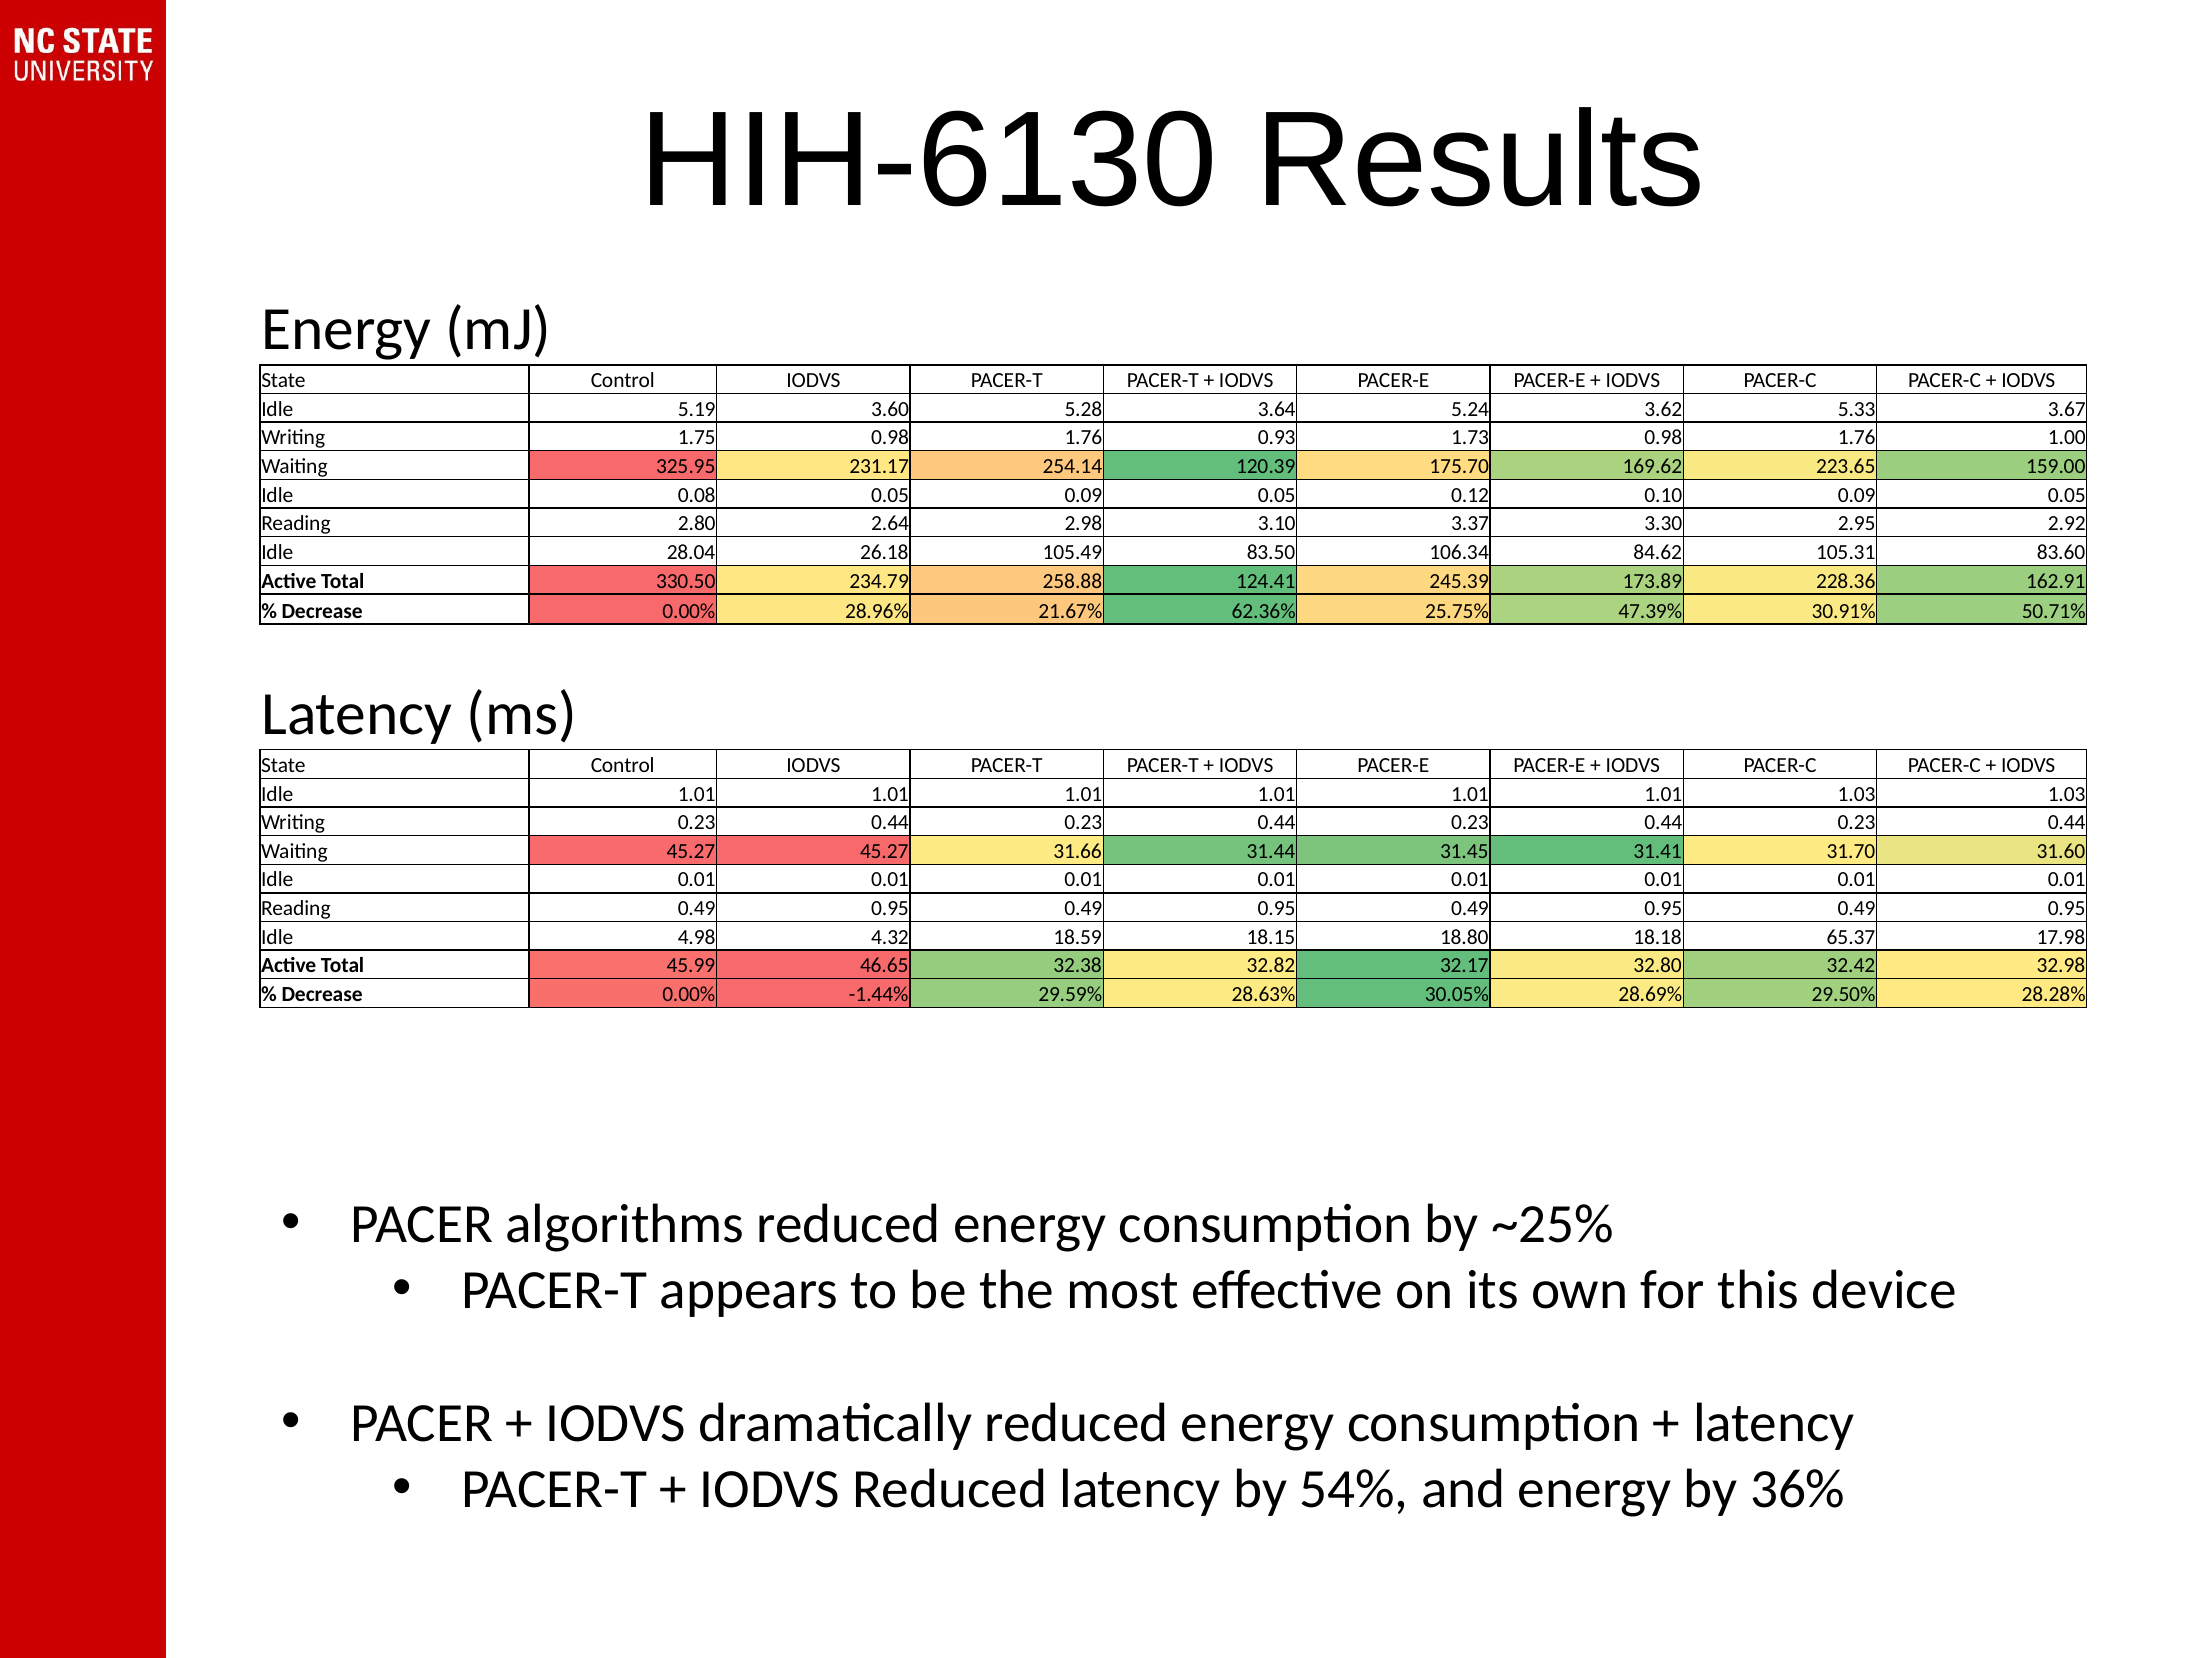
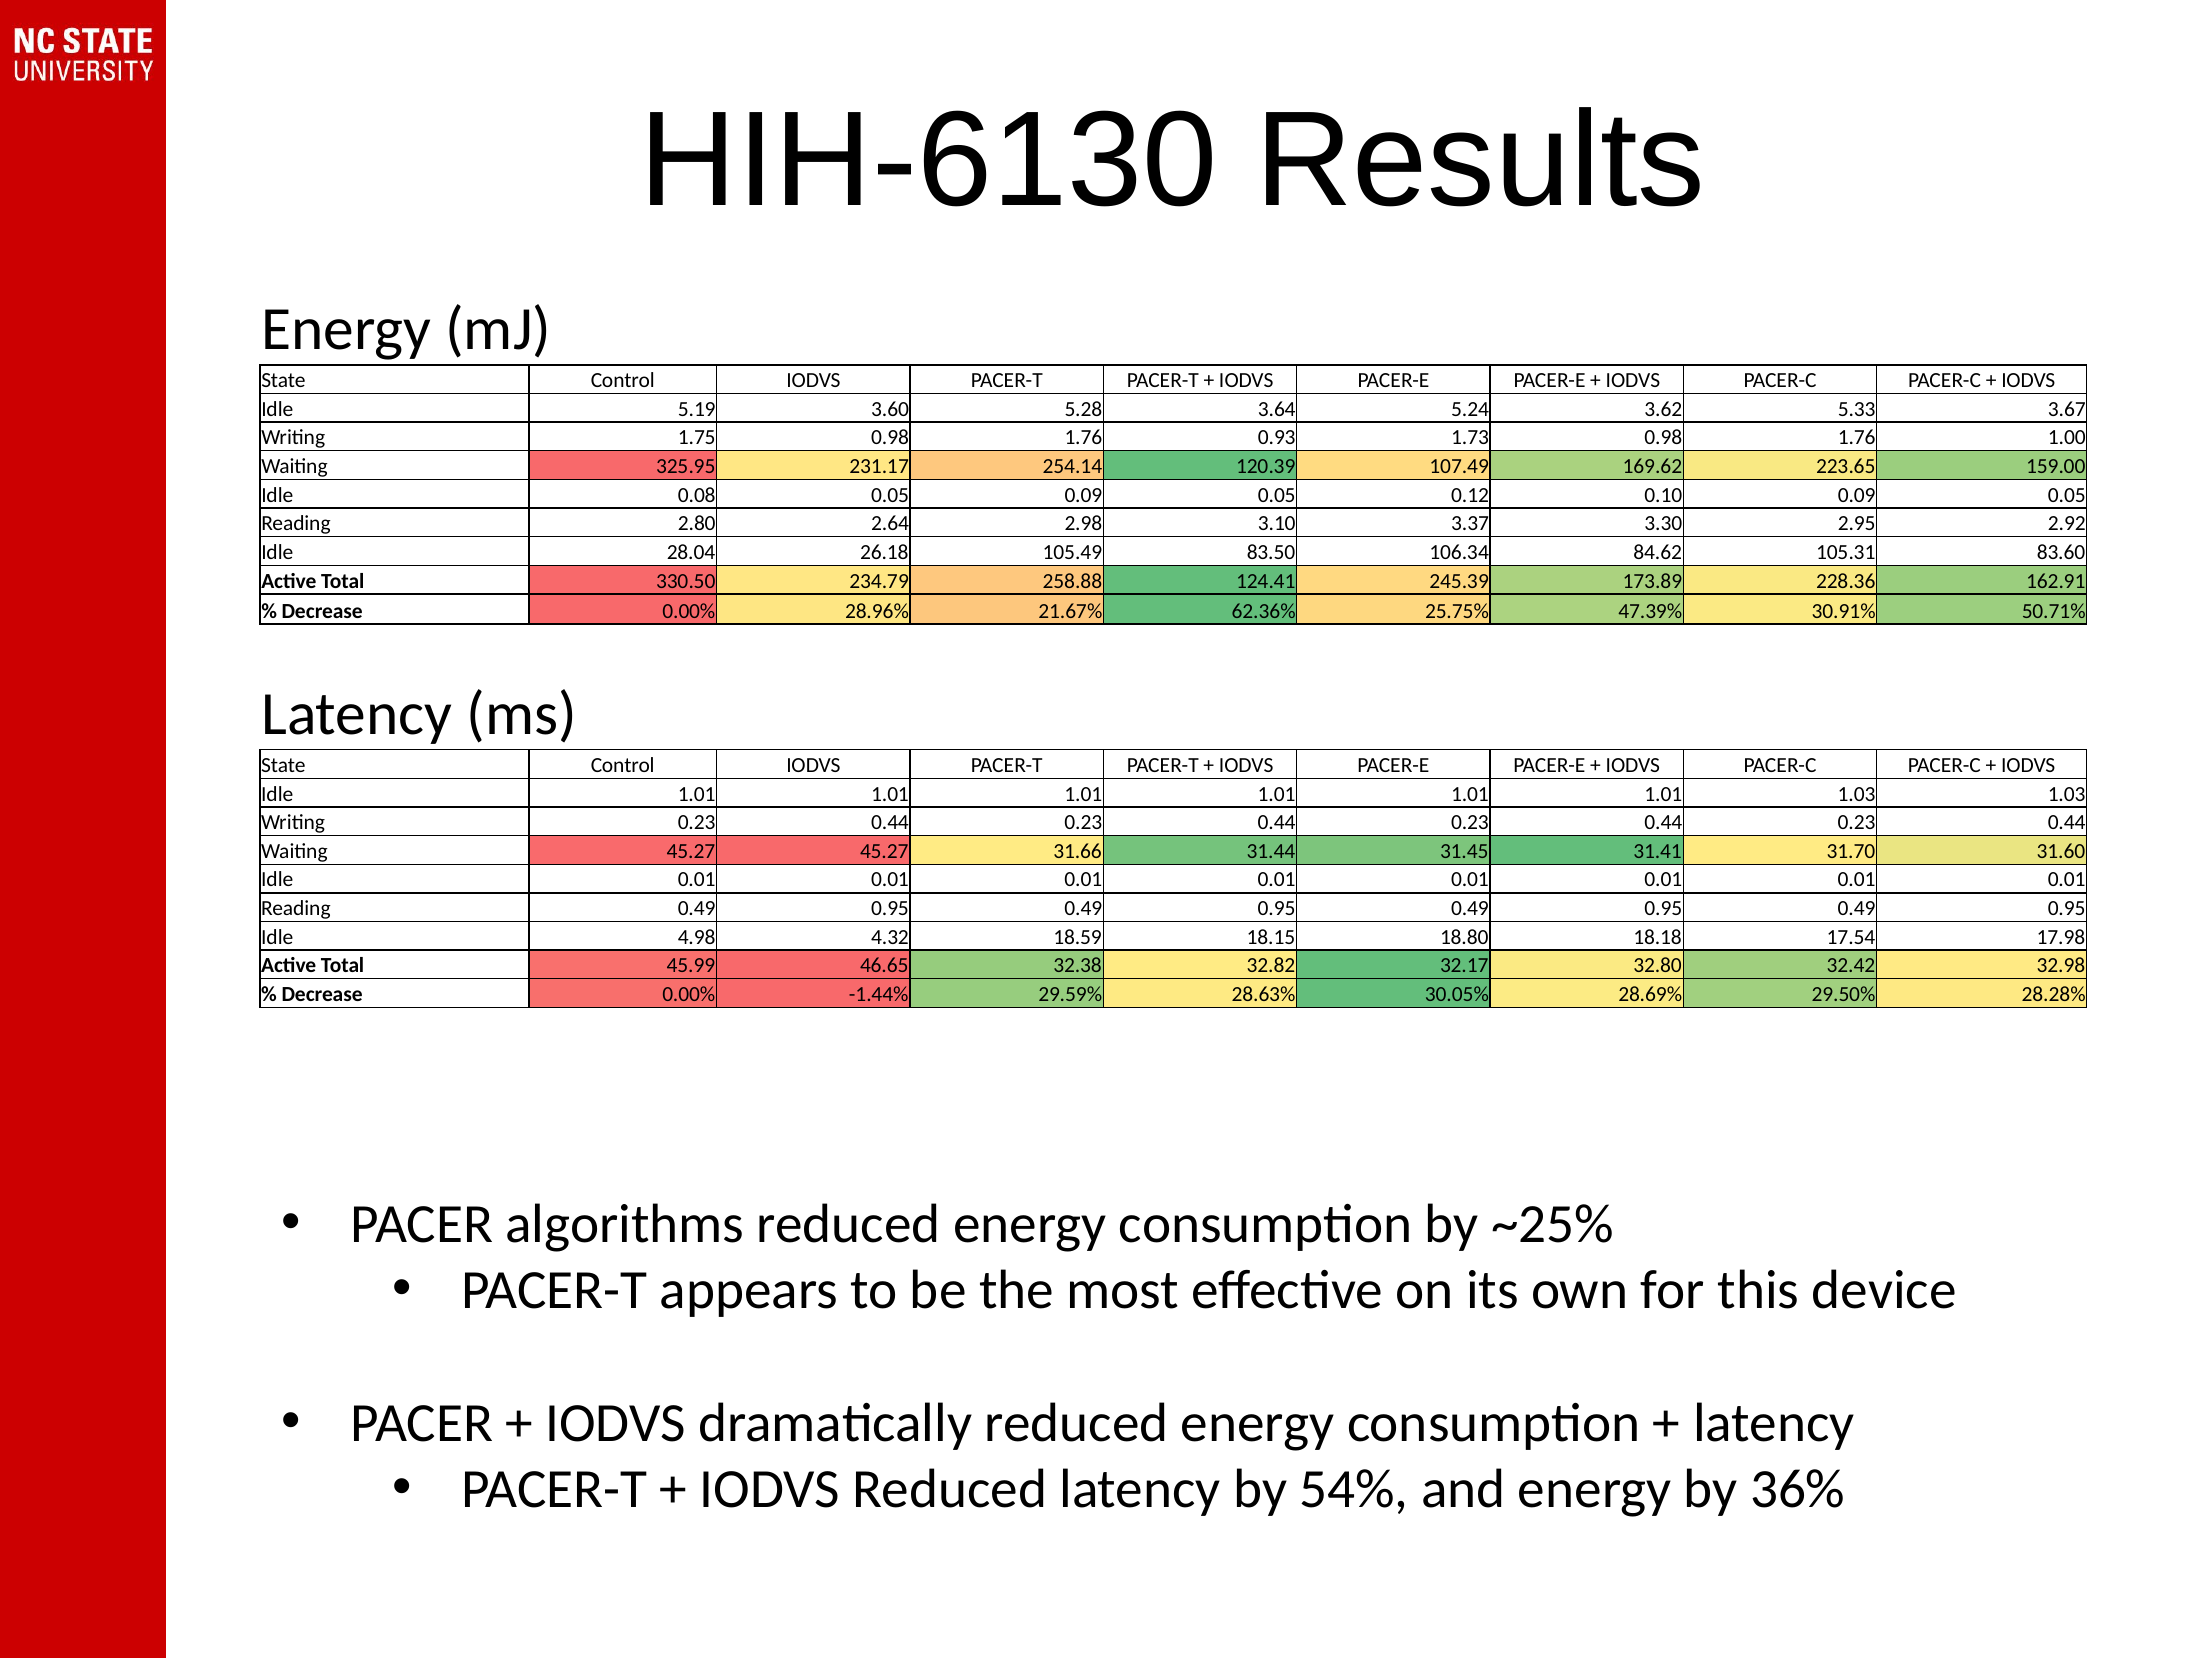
175.70: 175.70 -> 107.49 (1459, 466)
65.37: 65.37 -> 17.54 (1851, 937)
